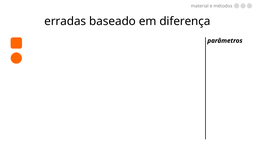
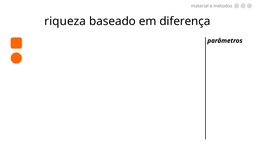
erradas: erradas -> riqueza (65, 21)
